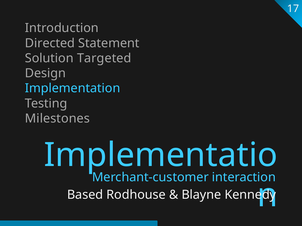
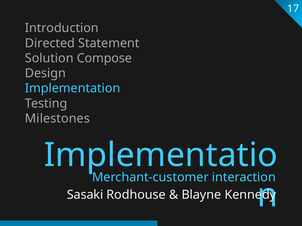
Targeted: Targeted -> Compose (104, 58)
Based: Based -> Sasaki (85, 195)
